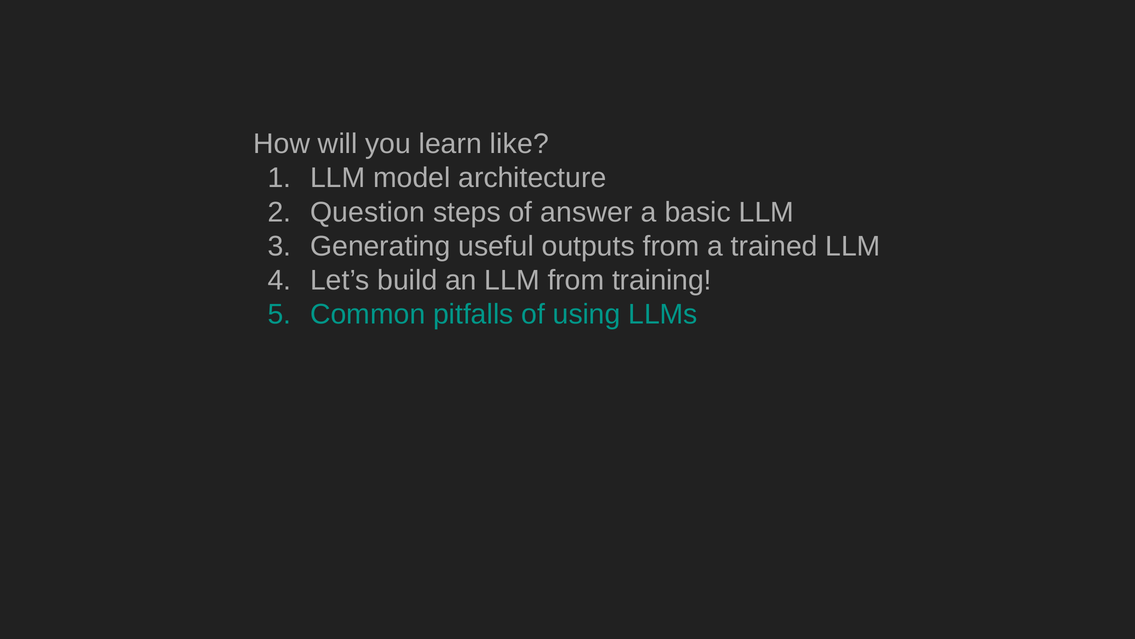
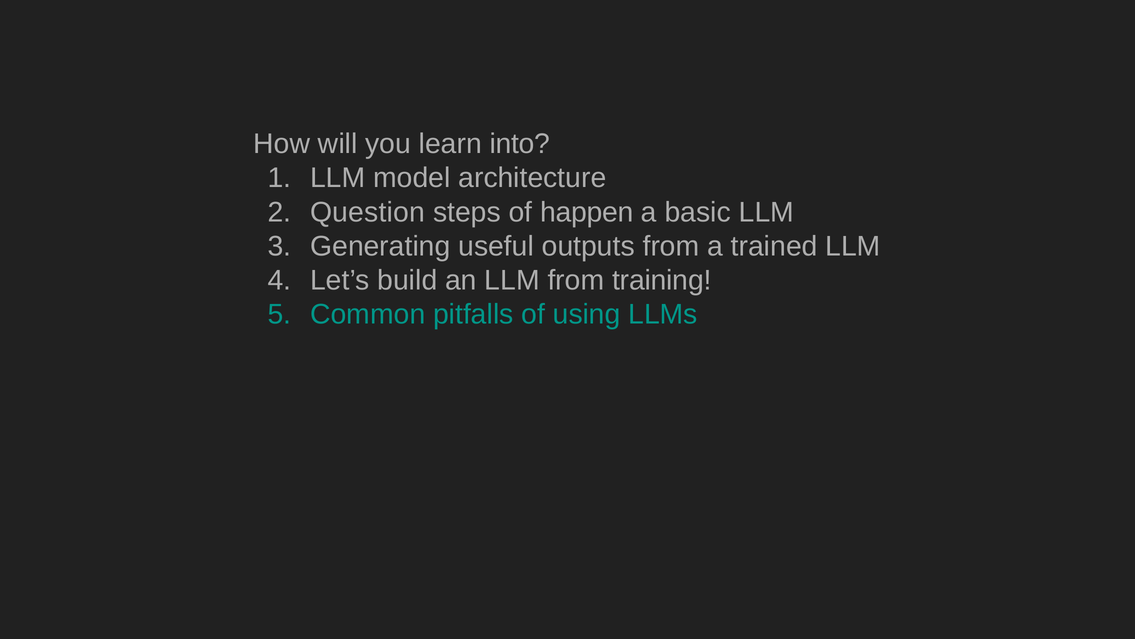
like: like -> into (520, 144)
answer: answer -> happen (587, 212)
